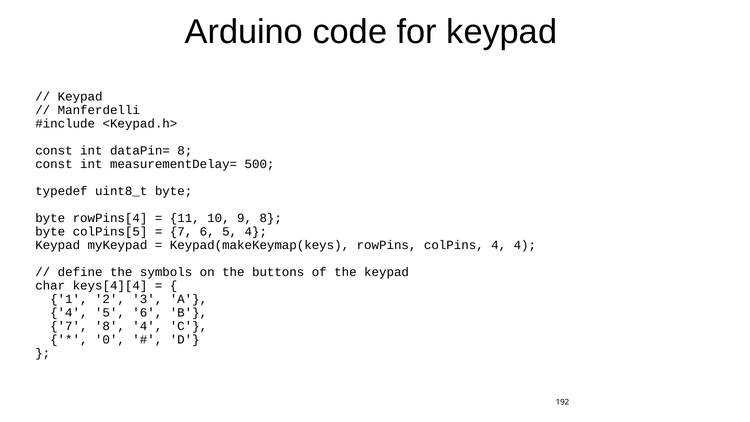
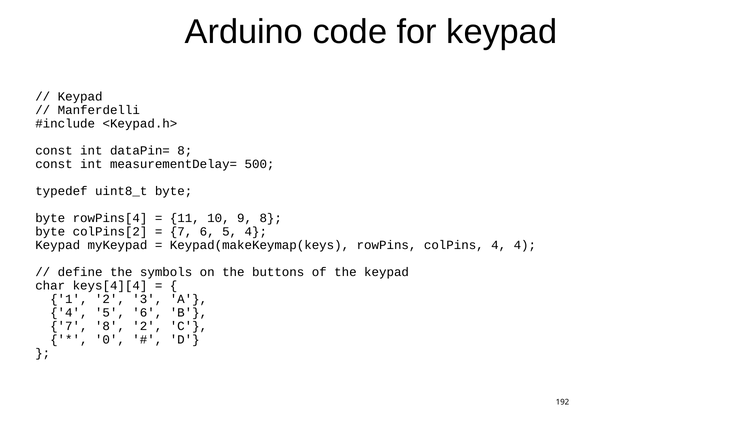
colPins[5: colPins[5 -> colPins[2 (110, 232)
8 4: 4 -> 2 (147, 326)
